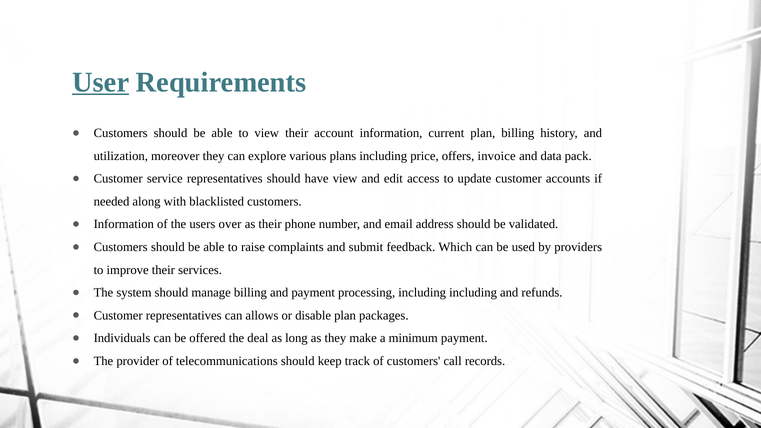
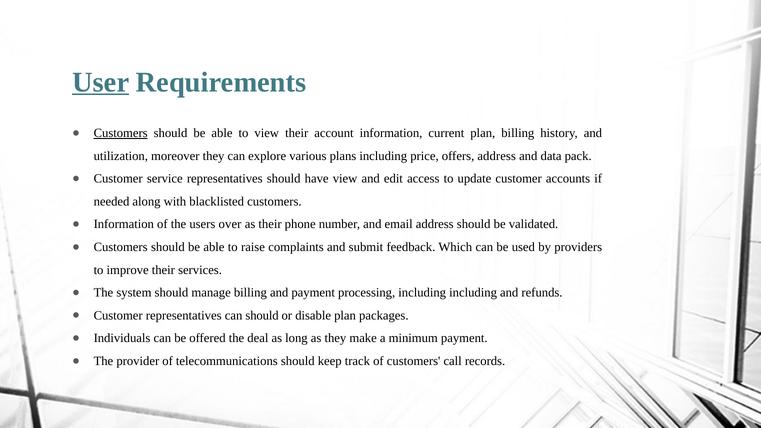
Customers underline: none -> present (121, 133)
offers invoice: invoice -> address (497, 156)
can allows: allows -> should (262, 316)
